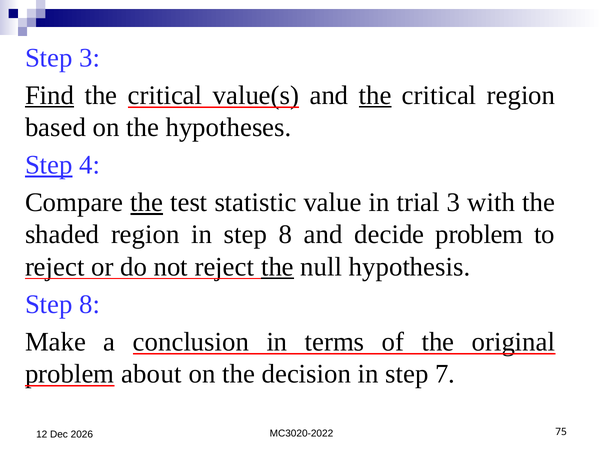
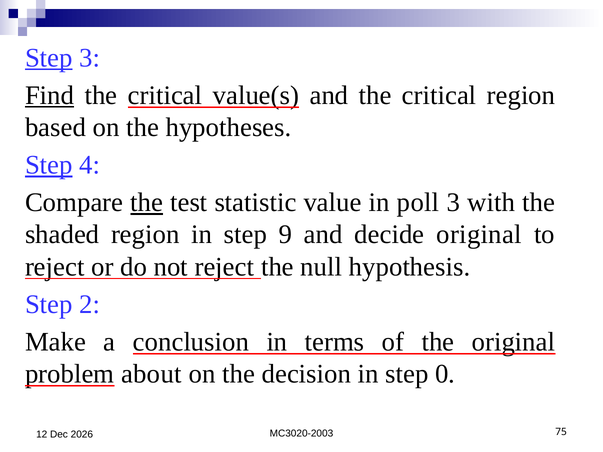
Step underline: none -> present (49, 58)
the underline: present -> none (375, 95)
trial: trial -> poll (418, 203)
in step 8: 8 -> 9 (286, 235)
decide problem: problem -> original (479, 235)
the underline: present -> none (277, 267)
8: 8 -> 2 (90, 304)
7: 7 -> 0 (445, 374)
MC3020-2022: MC3020-2022 -> MC3020-2003 (301, 434)
